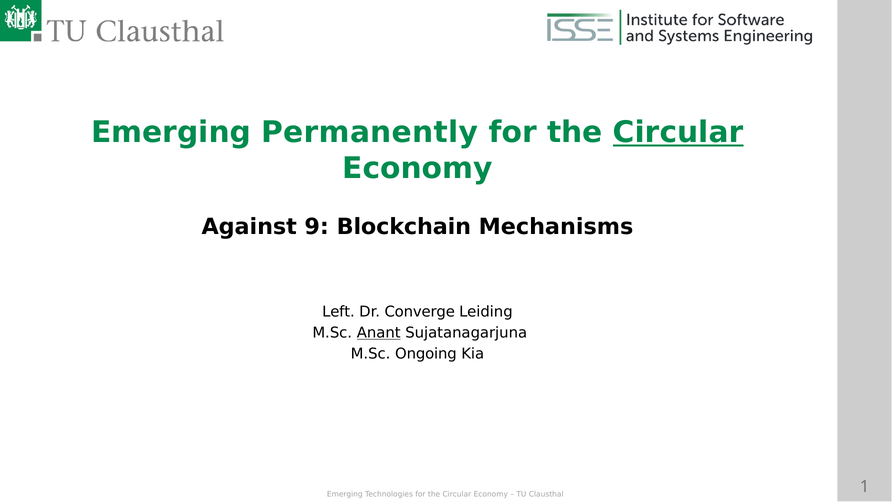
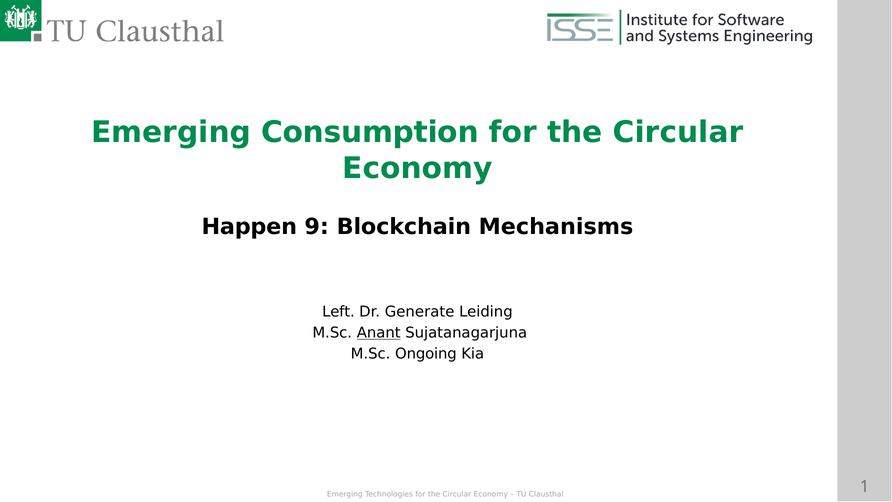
Permanently: Permanently -> Consumption (370, 133)
Circular underline: present -> none (678, 133)
Against: Against -> Happen (249, 227)
Converge: Converge -> Generate (420, 312)
